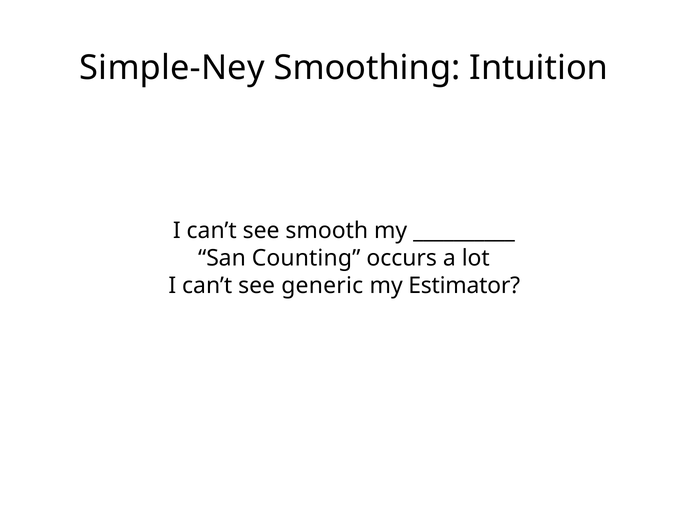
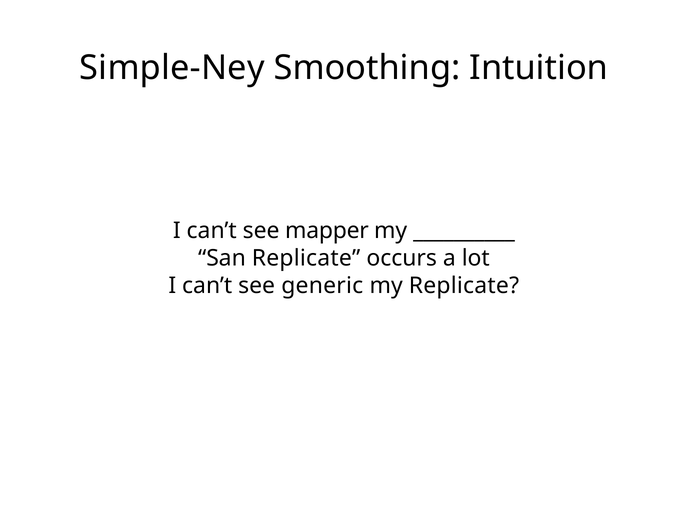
smooth: smooth -> mapper (327, 231)
San Counting: Counting -> Replicate (306, 258)
my Estimator: Estimator -> Replicate (464, 286)
